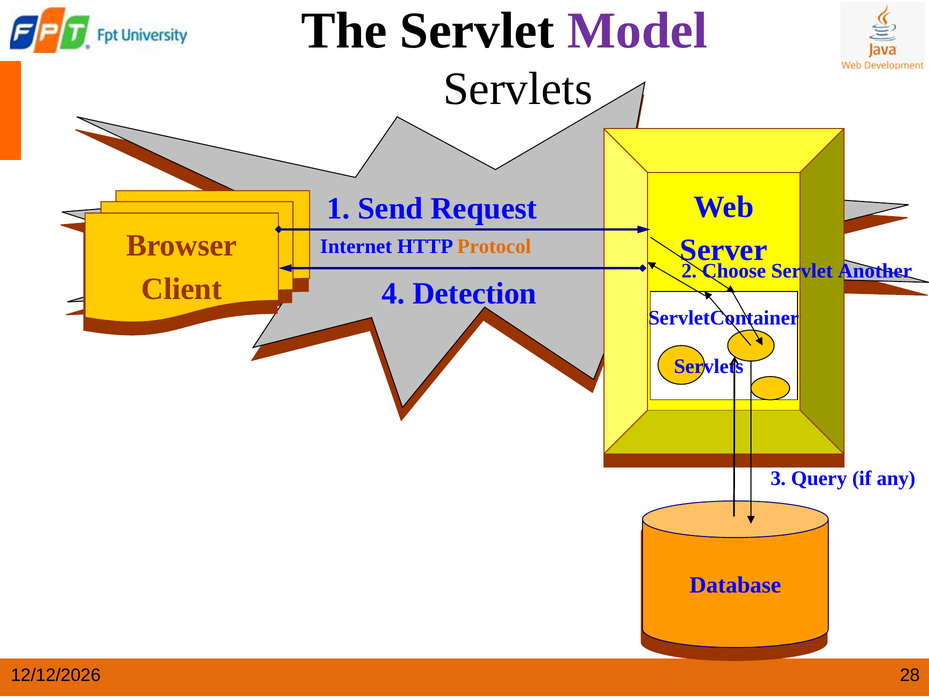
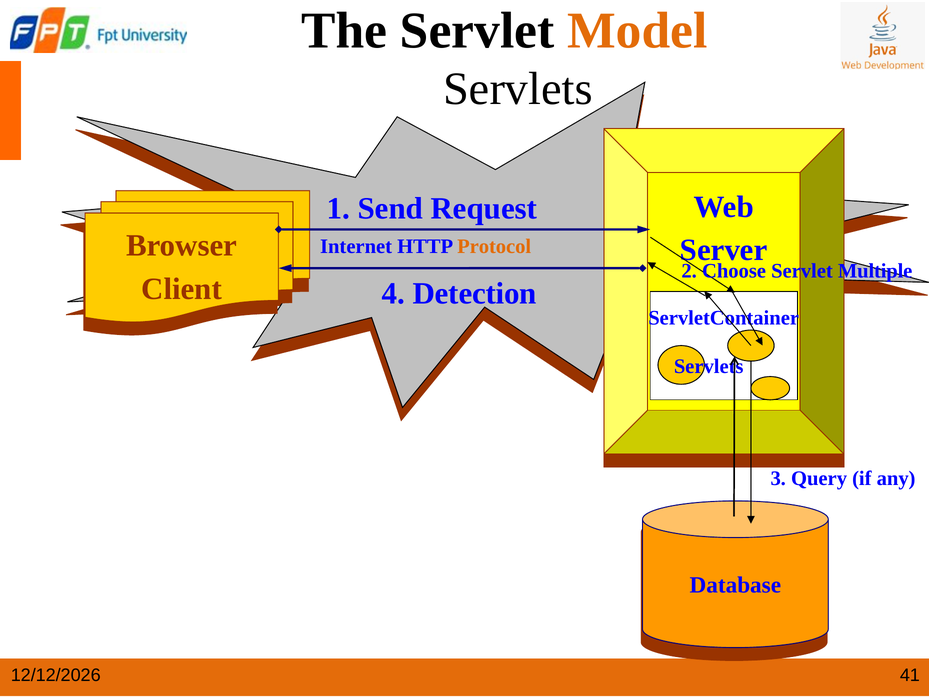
Model colour: purple -> orange (637, 31)
Another: Another -> Multiple (875, 271)
28: 28 -> 41 (910, 675)
